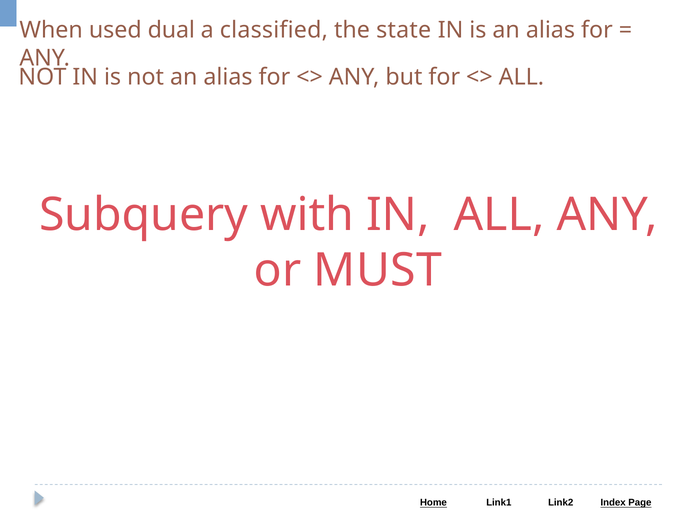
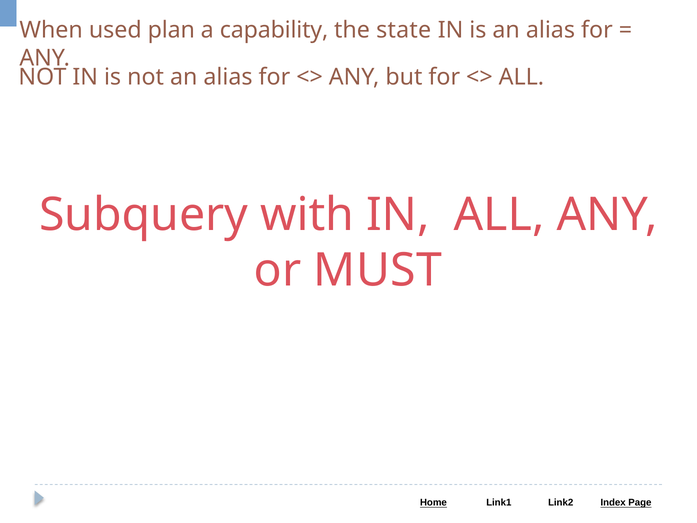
dual: dual -> plan (171, 30)
classified: classified -> capability (274, 30)
